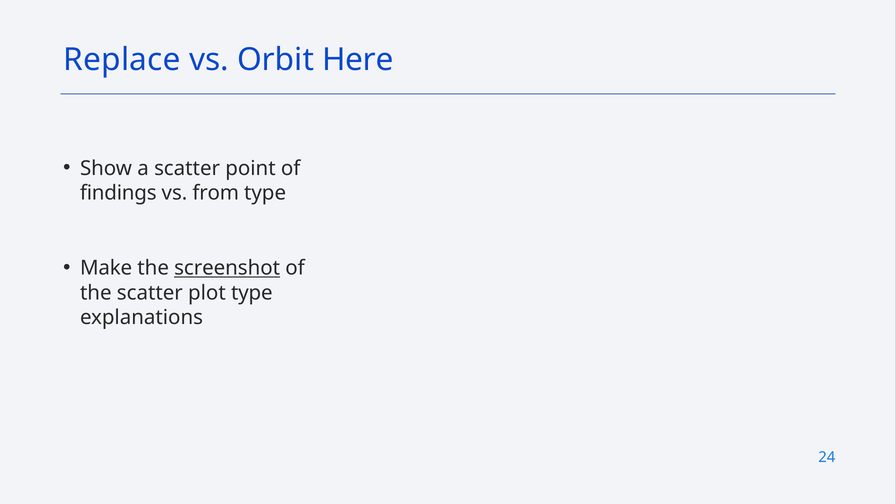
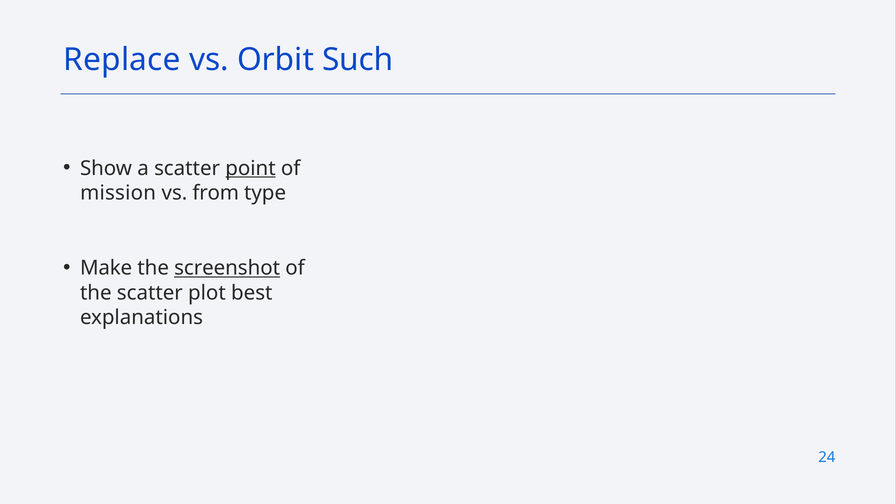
Here: Here -> Such (358, 60)
point underline: none -> present (250, 168)
findings: findings -> mission (118, 193)
plot type: type -> best (252, 293)
